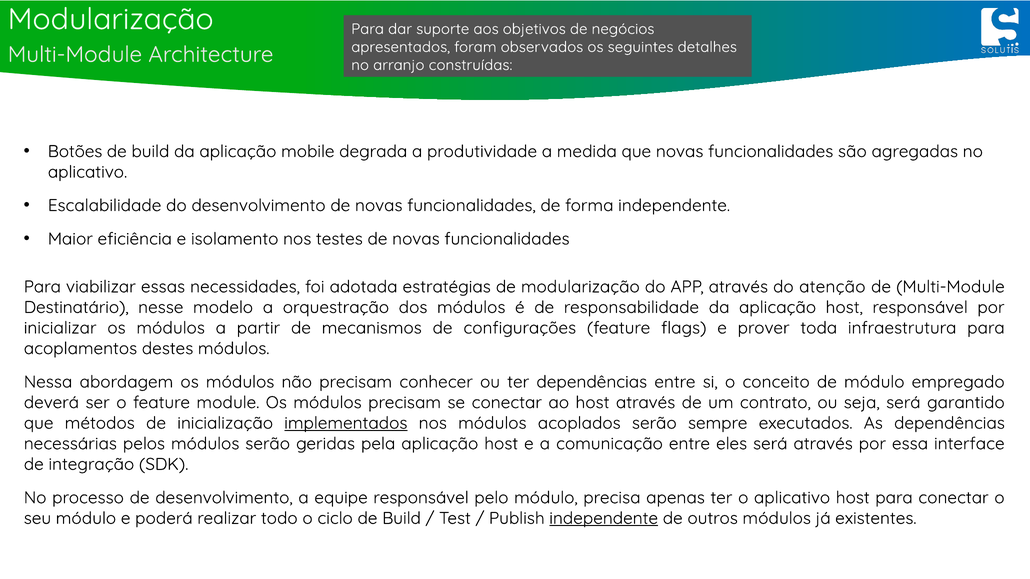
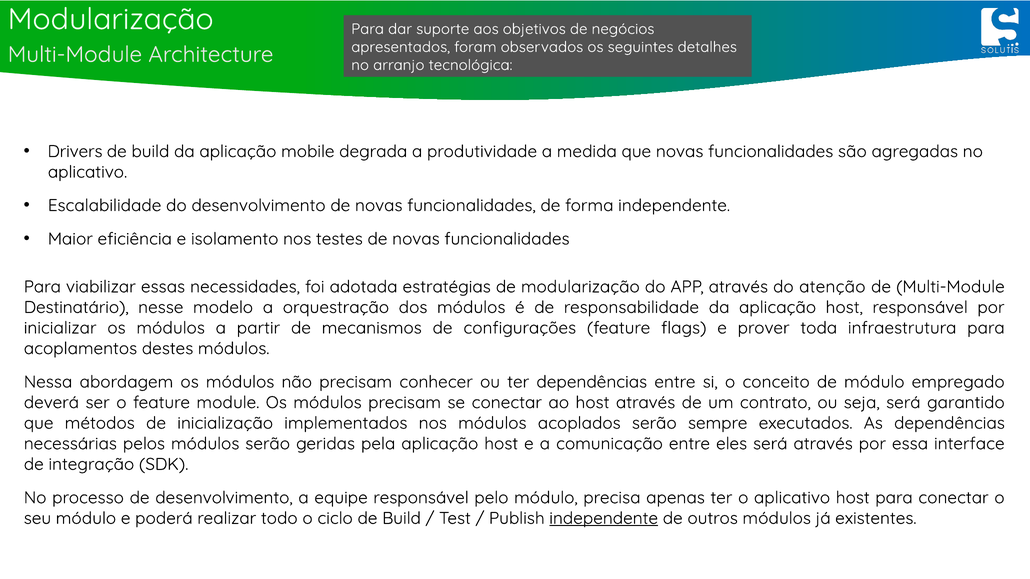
construídas: construídas -> tecnológica (471, 65)
Botões: Botões -> Drivers (75, 152)
implementados underline: present -> none (346, 423)
